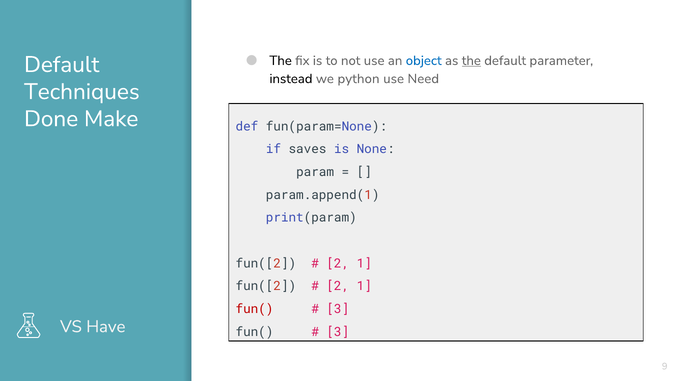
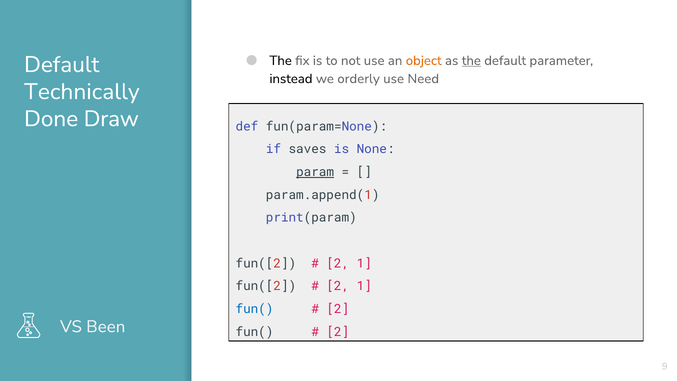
object colour: blue -> orange (424, 61)
python: python -> orderly (359, 79)
Techniques: Techniques -> Technically (82, 92)
Make: Make -> Draw (111, 119)
param underline: none -> present (315, 172)
fun( colour: red -> blue (255, 309)
3: 3 -> 2 (338, 309)
Have: Have -> Been (106, 326)
3: 3 -> 2 (338, 332)
